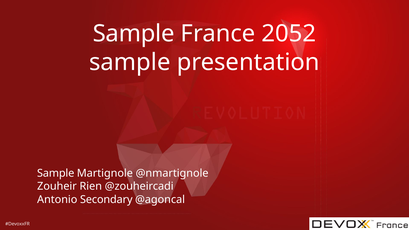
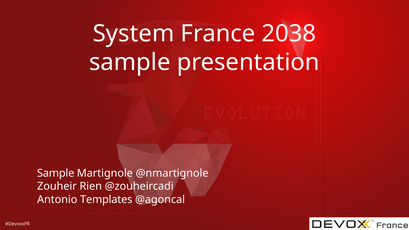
Sample: Sample -> System (134, 34)
2052: 2052 -> 2038 (289, 34)
Secondary: Secondary -> Templates (106, 199)
